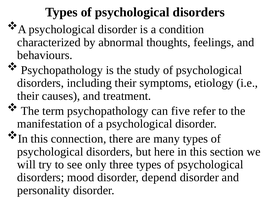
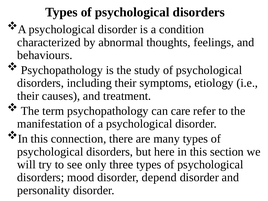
five: five -> care (181, 111)
